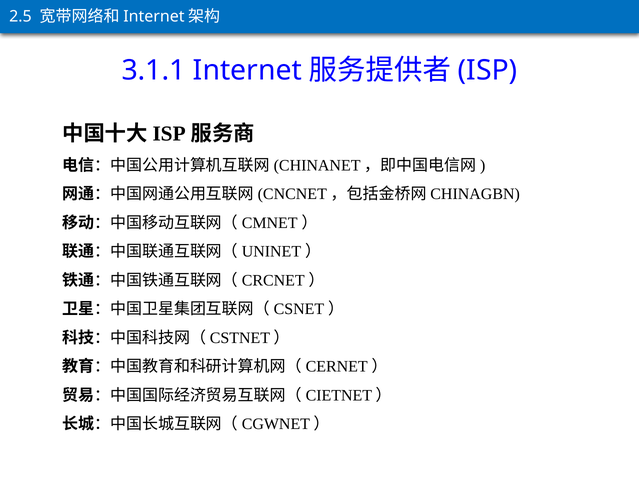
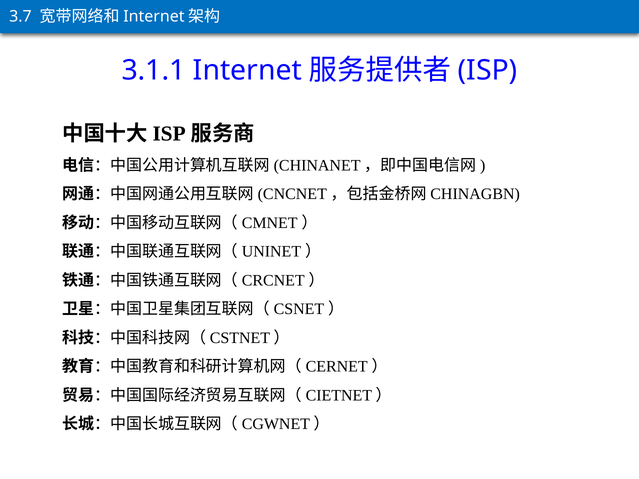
2.5: 2.5 -> 3.7 (20, 16)
